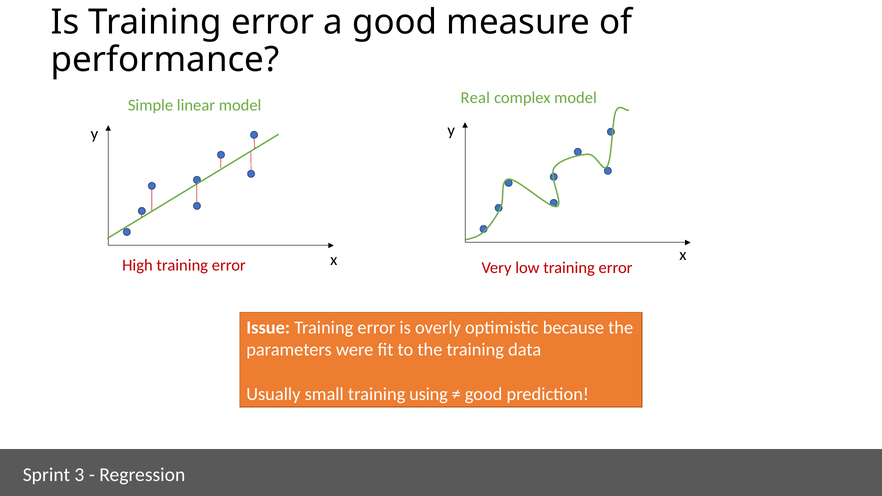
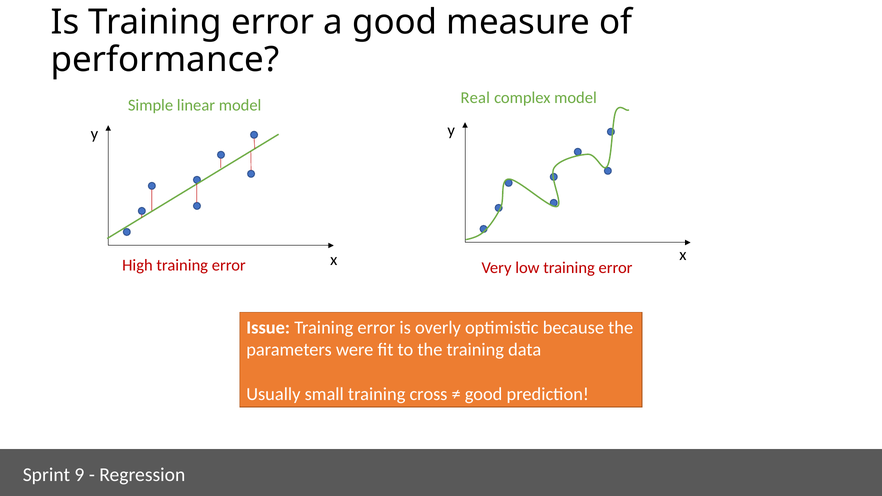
using: using -> cross (428, 394)
3: 3 -> 9 (79, 475)
